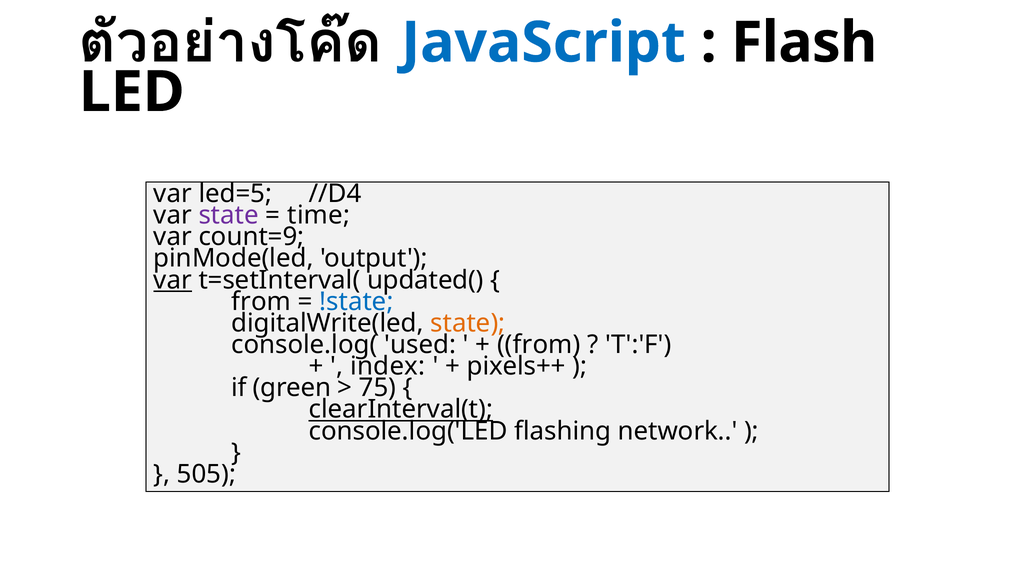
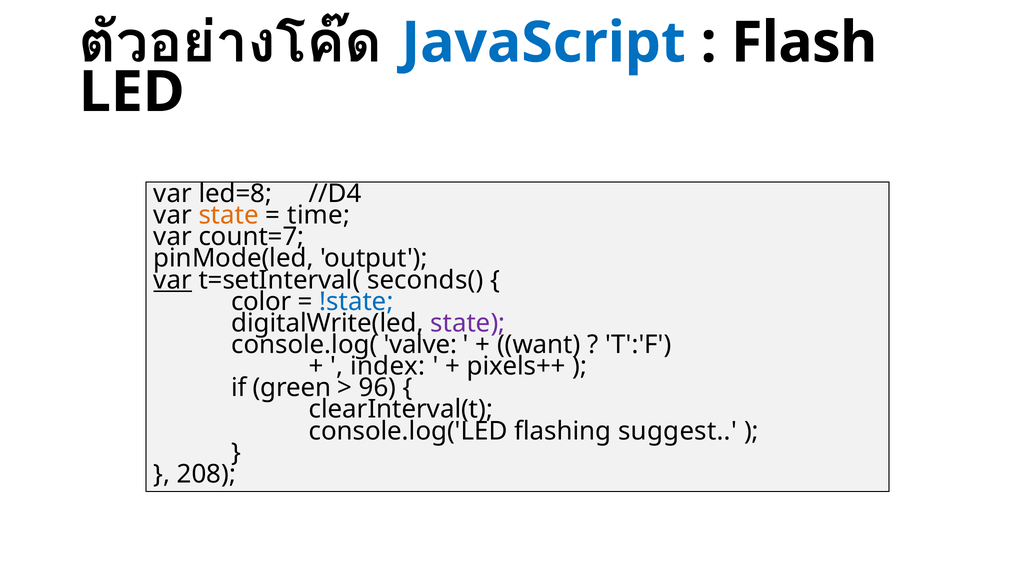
led=5: led=5 -> led=8 (235, 194)
state colour: purple -> orange (229, 215)
count=9: count=9 -> count=7 (251, 237)
updated(: updated( -> seconds( (425, 280)
from: from -> color (261, 302)
state colour: orange -> purple (468, 323)
used: used -> valve (420, 345)
from: from -> want (539, 345)
75: 75 -> 96 (377, 388)
clearInterval(t underline: present -> none (401, 410)
network: network -> suggest (678, 431)
505: 505 -> 208 (206, 474)
